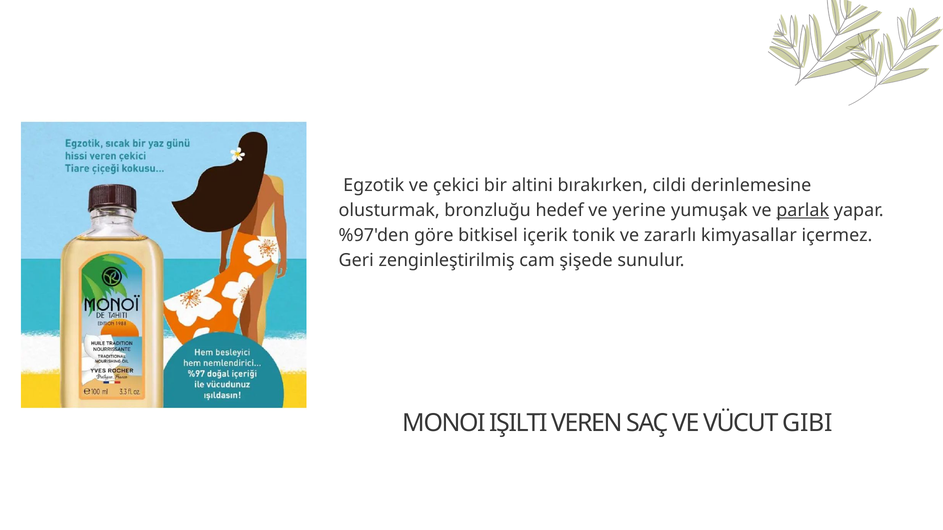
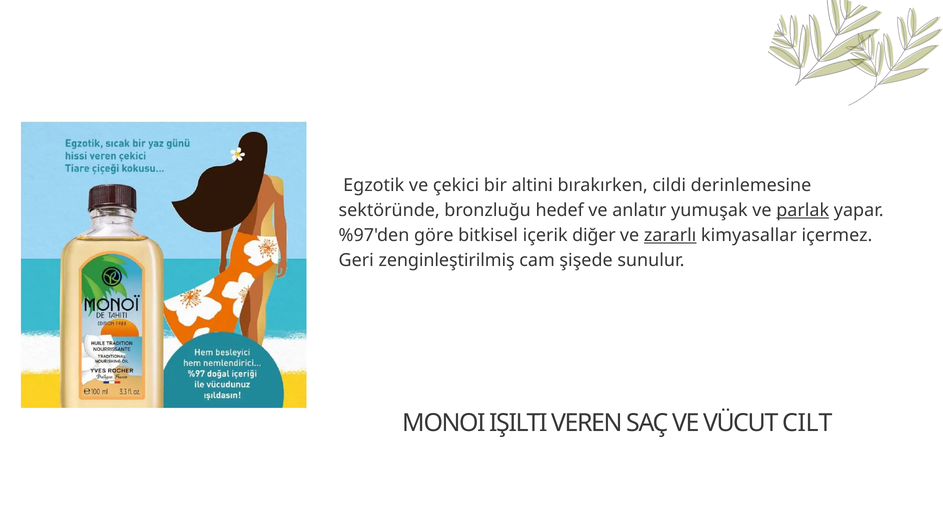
olusturmak: olusturmak -> sektöründe (389, 210)
yerine: yerine -> anlatır (639, 210)
tonik: tonik -> diğer (594, 236)
zararlı underline: none -> present (670, 236)
GIBI: GIBI -> CILT (807, 423)
